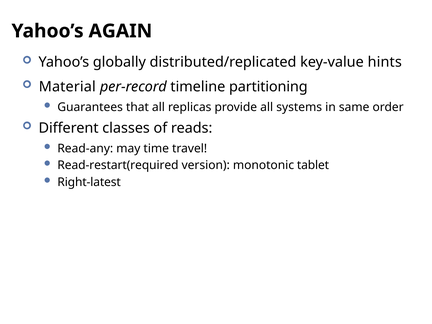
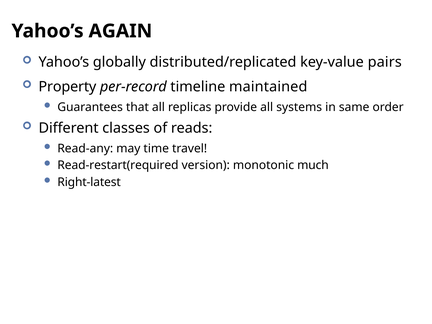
hints: hints -> pairs (385, 62)
Material: Material -> Property (67, 87)
partitioning: partitioning -> maintained (268, 87)
tablet: tablet -> much (313, 165)
